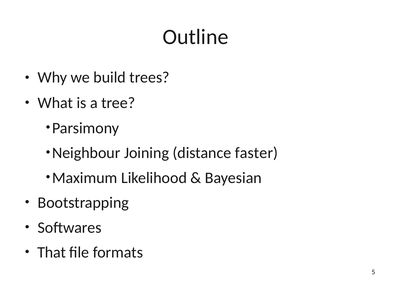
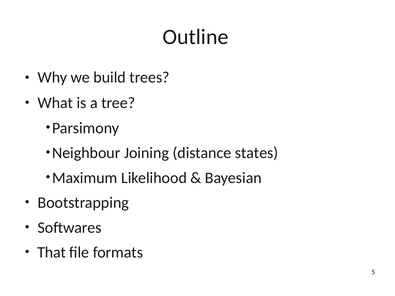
faster: faster -> states (257, 153)
